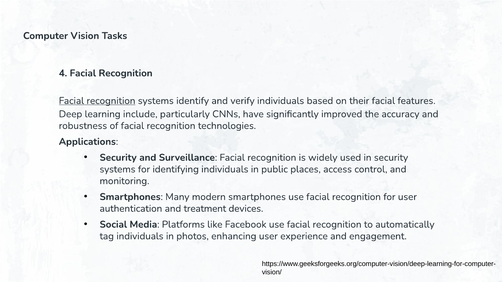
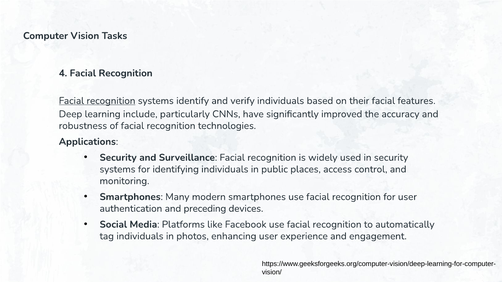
treatment: treatment -> preceding (205, 209)
